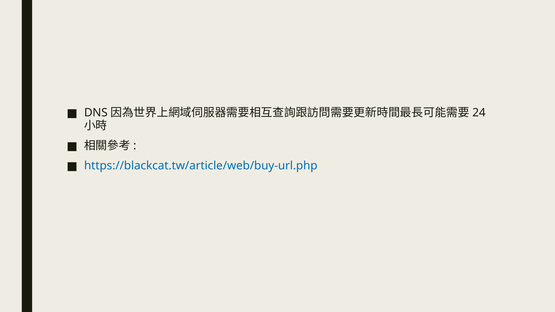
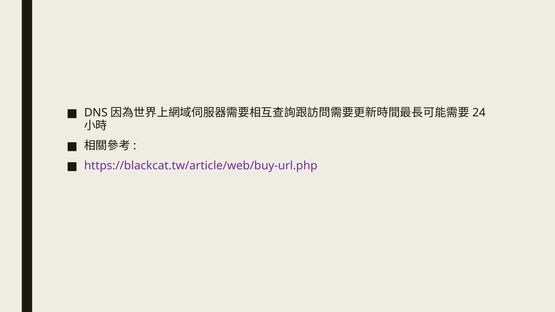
https://blackcat.tw/article/web/buy-url.php colour: blue -> purple (201, 166)
